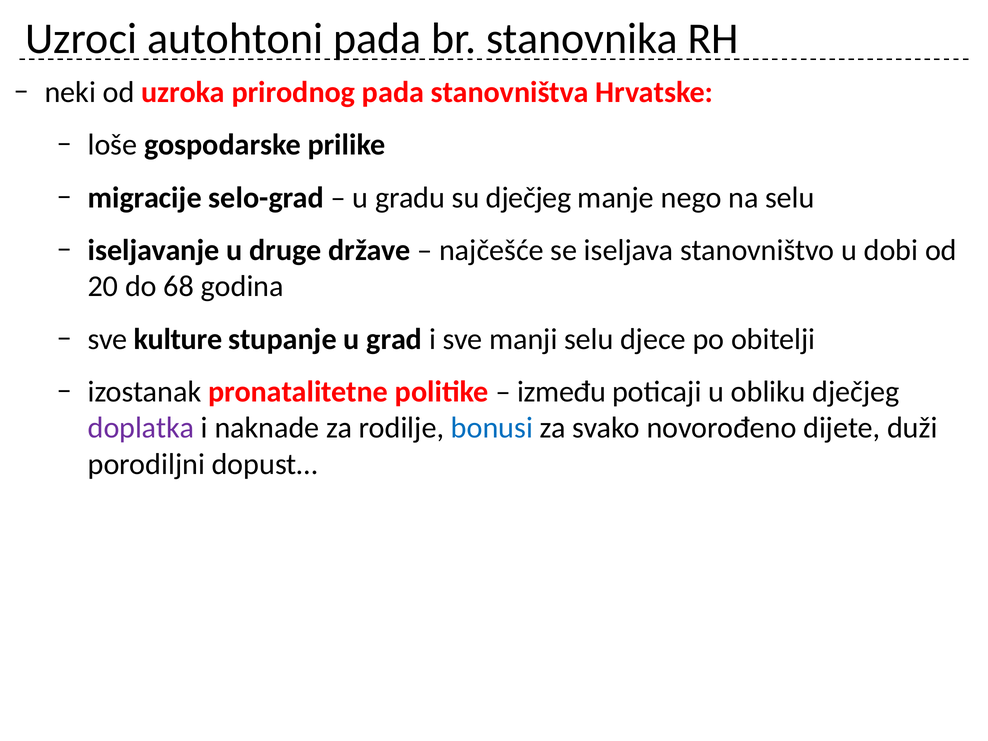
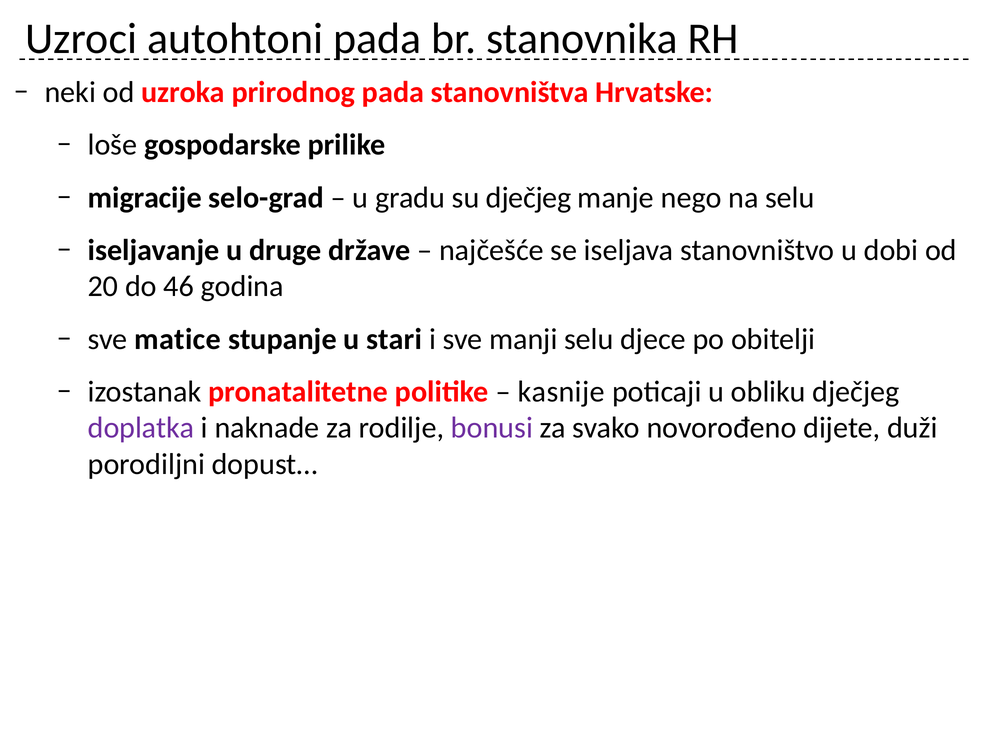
68: 68 -> 46 (179, 286)
kulture: kulture -> matice (178, 339)
grad: grad -> stari (394, 339)
između: između -> kasnije (561, 392)
bonusi colour: blue -> purple (492, 428)
